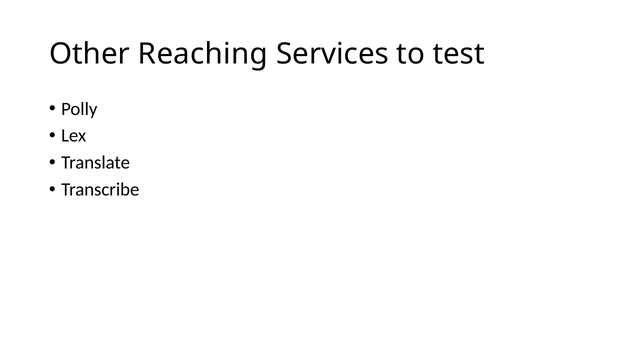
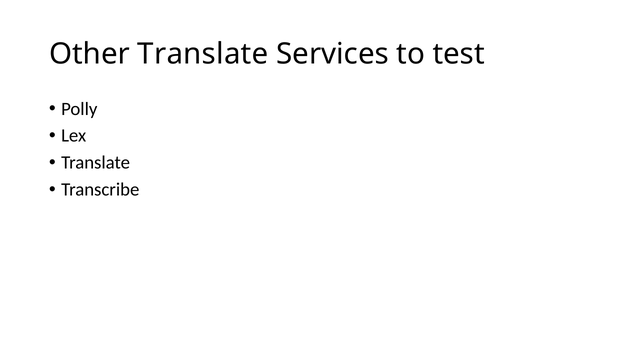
Other Reaching: Reaching -> Translate (203, 54)
